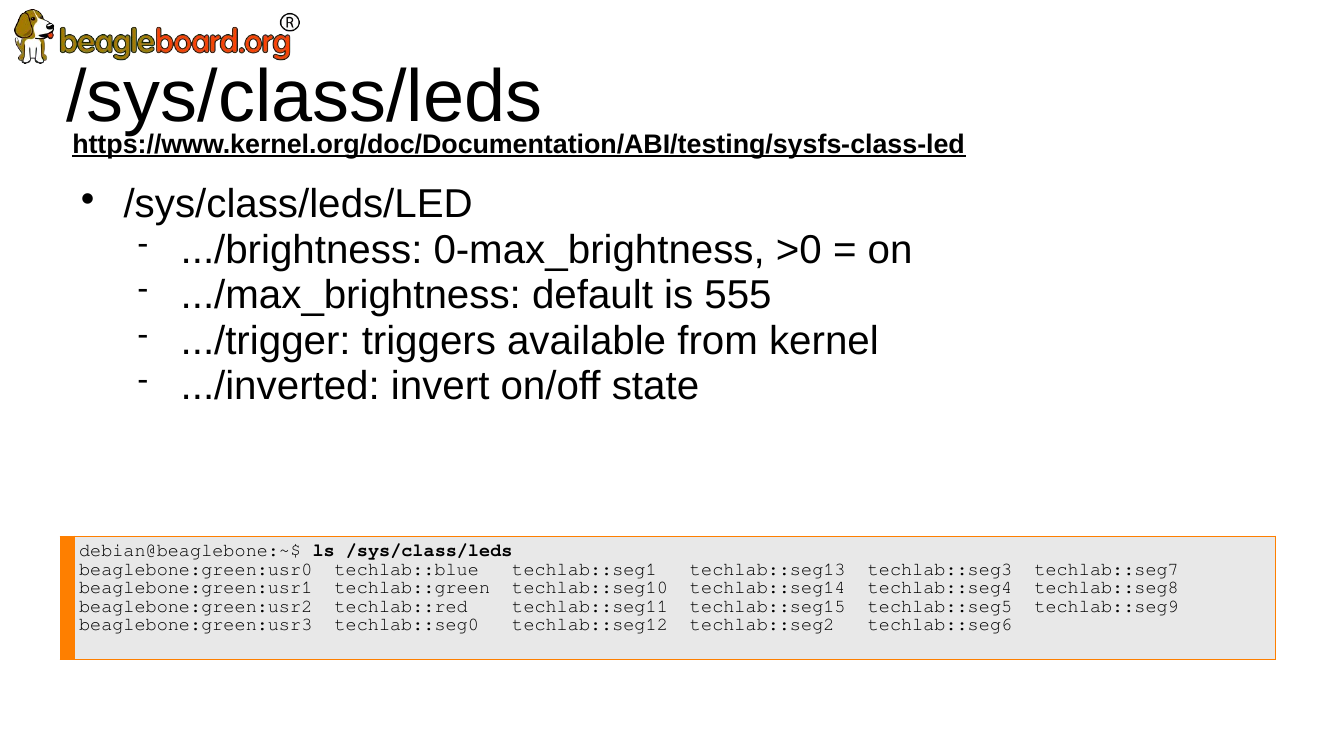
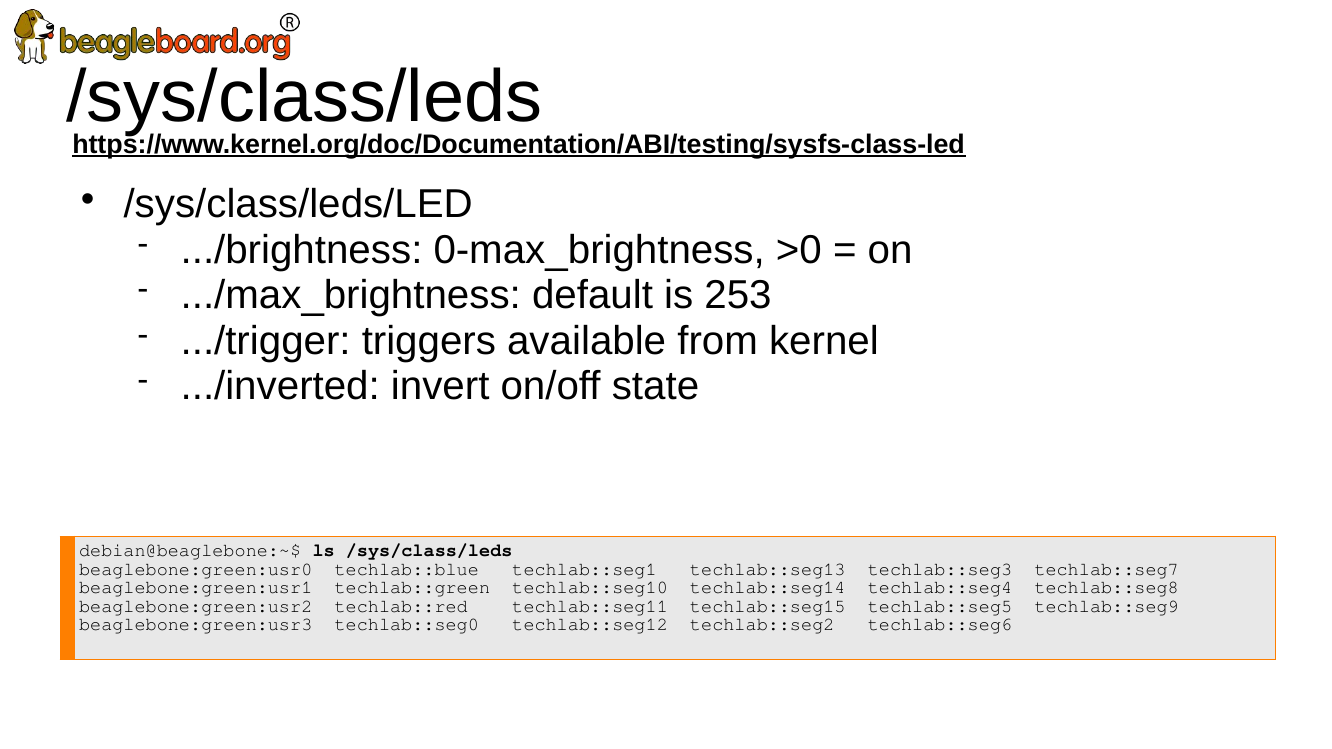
555: 555 -> 253 (738, 296)
